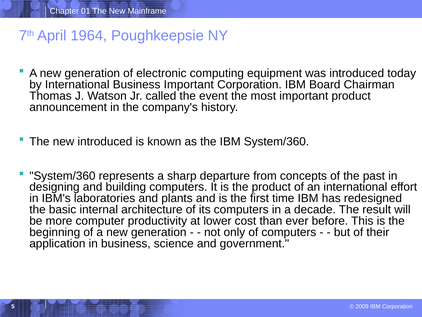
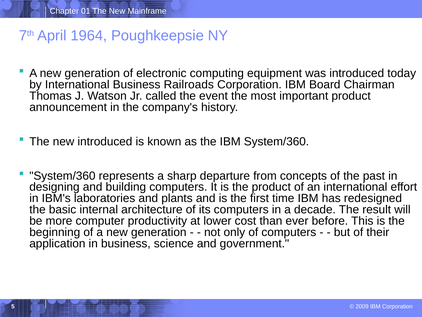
Business Important: Important -> Railroads (189, 85)
